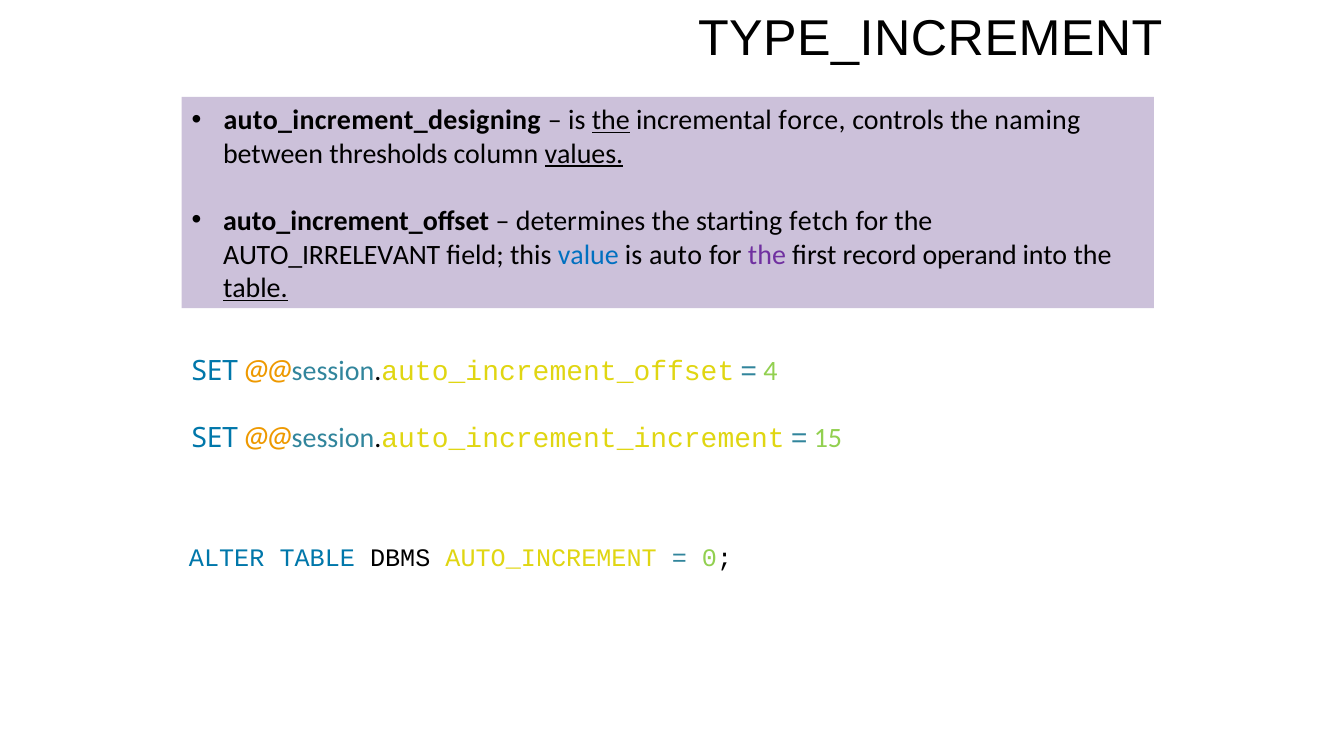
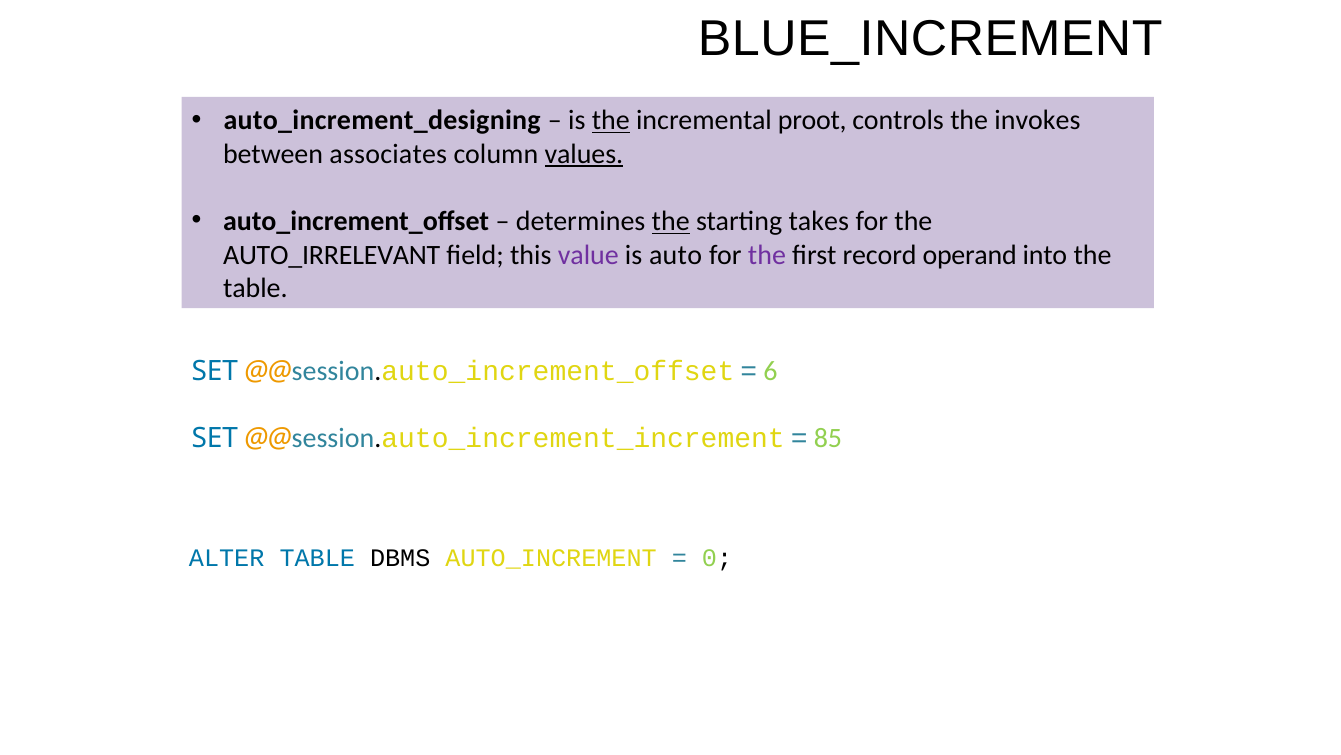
TYPE_INCREMENT: TYPE_INCREMENT -> BLUE_INCREMENT (930, 39)
force: force -> proot (812, 121)
naming: naming -> invokes (1037, 121)
thresholds: thresholds -> associates (388, 154)
the underline: none -> present (671, 221)
fetch: fetch -> takes (819, 221)
value colour: blue -> purple (588, 255)
table underline: present -> none (255, 288)
4: 4 -> 6 (770, 371)
15: 15 -> 85 (828, 438)
